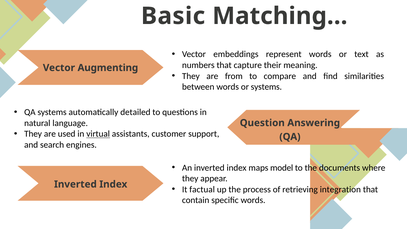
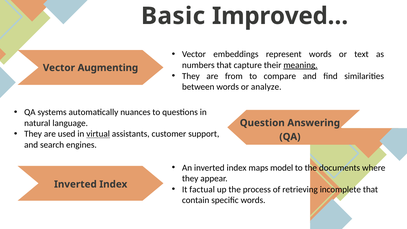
Matching…: Matching… -> Improved… (280, 16)
meaning underline: none -> present (301, 65)
or systems: systems -> analyze (266, 87)
detailed: detailed -> nuances (135, 112)
integration: integration -> incomplete (340, 189)
